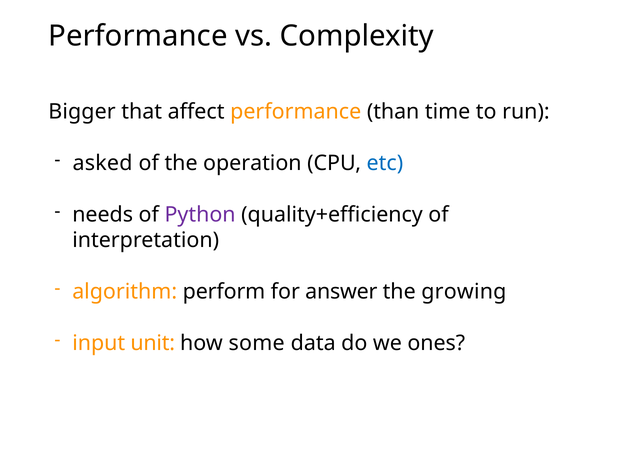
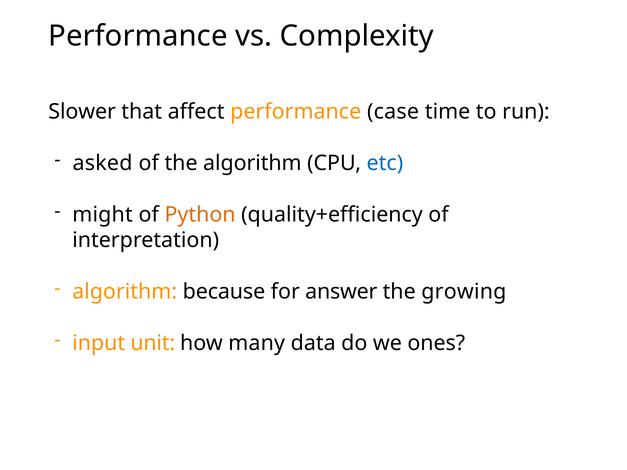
Bigger: Bigger -> Slower (82, 112)
than: than -> case (393, 112)
the operation: operation -> algorithm (252, 163)
needs: needs -> might (103, 215)
Python colour: purple -> orange (200, 215)
perform: perform -> because (224, 292)
some: some -> many (257, 343)
